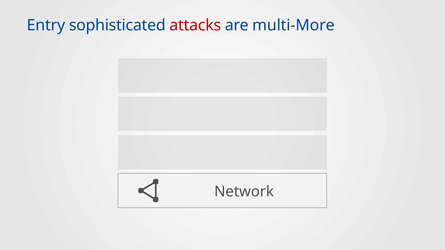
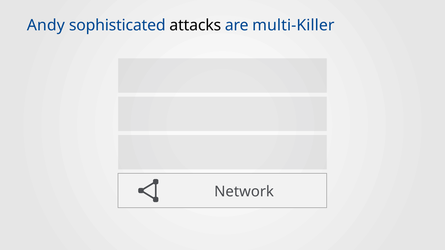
Entry: Entry -> Andy (46, 25)
attacks colour: red -> black (195, 25)
multi-More: multi-More -> multi-Killer (293, 25)
